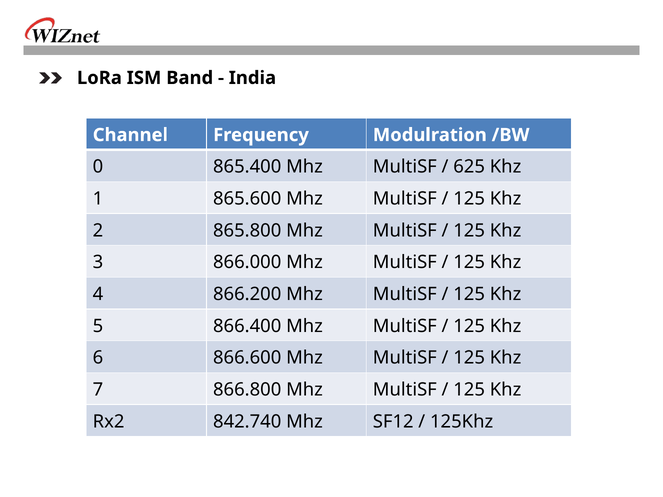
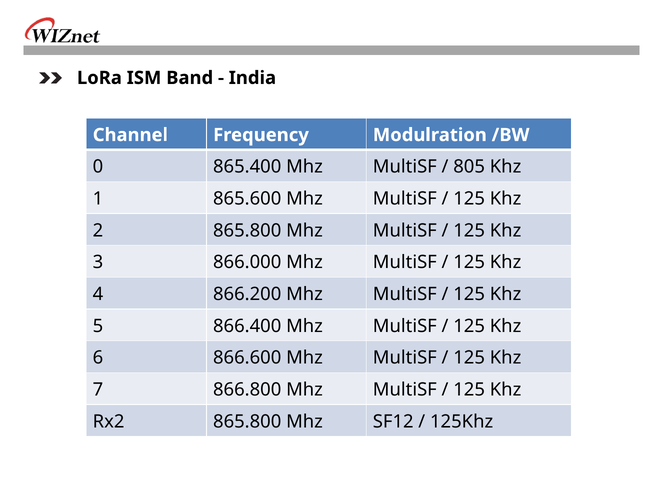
625: 625 -> 805 (469, 167)
Rx2 842.740: 842.740 -> 865.800 (247, 422)
